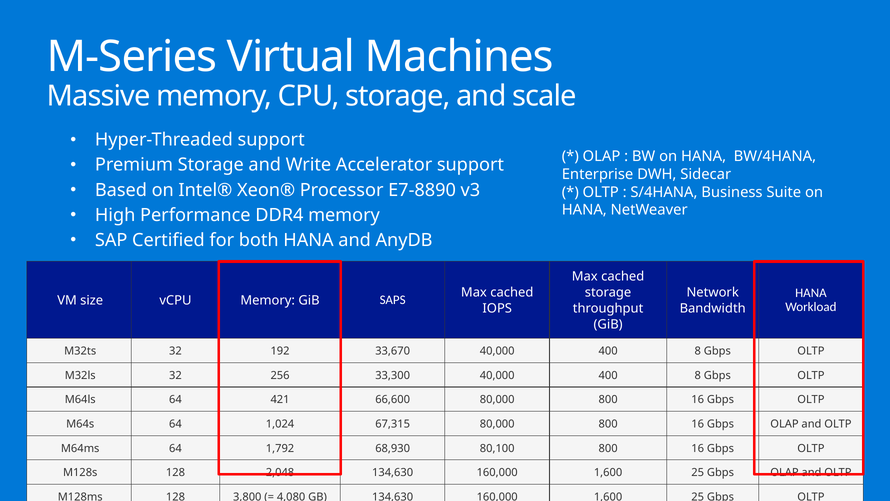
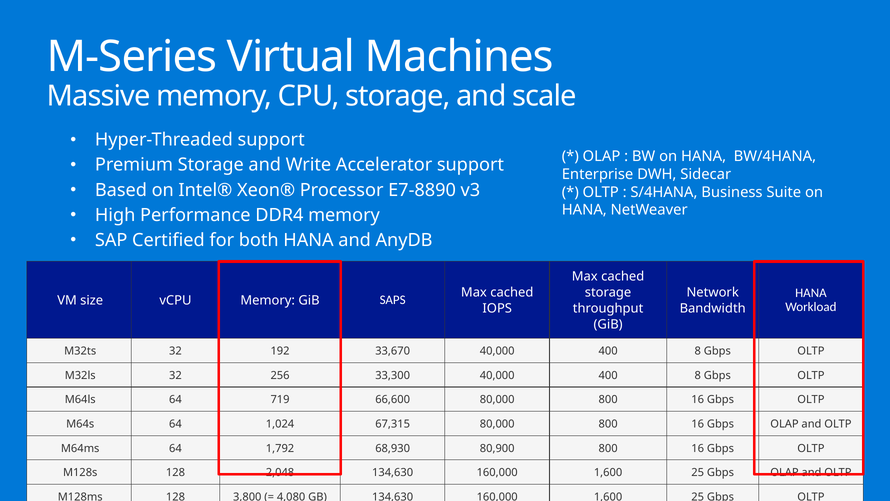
421: 421 -> 719 (280, 399)
80,100: 80,100 -> 80,900 (497, 448)
